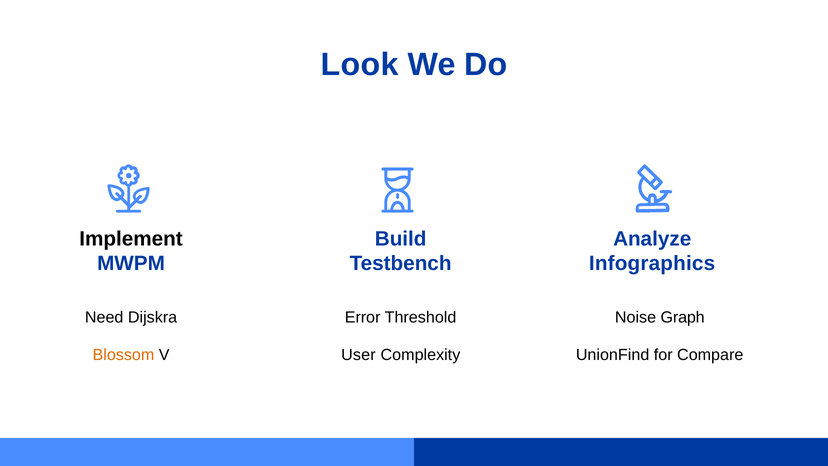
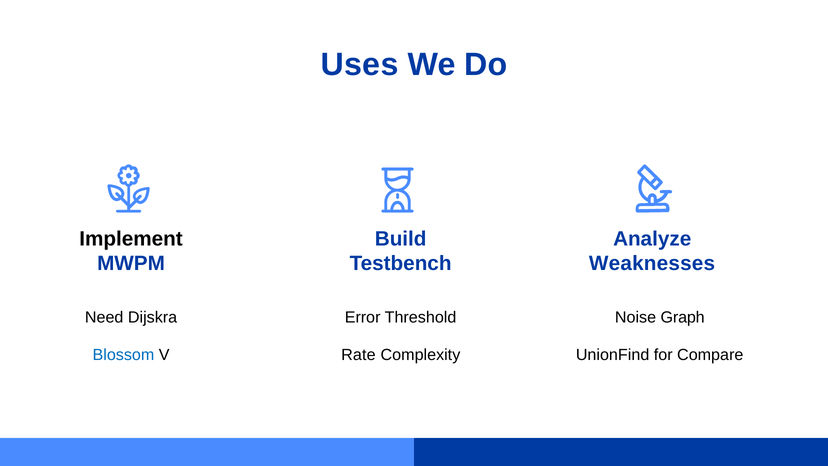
Look: Look -> Uses (360, 65)
Infographics: Infographics -> Weaknesses (652, 263)
Blossom colour: orange -> blue (123, 355)
User: User -> Rate (358, 355)
